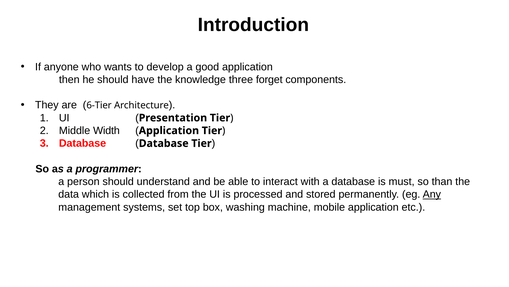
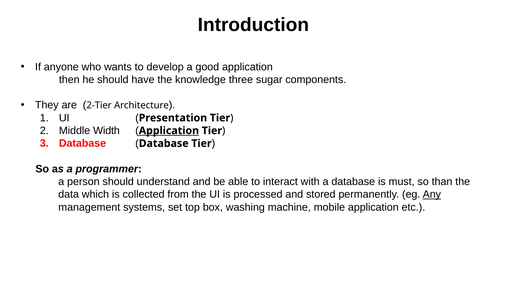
forget: forget -> sugar (269, 79)
6-Tier: 6-Tier -> 2-Tier (99, 105)
Application underline: none -> present (169, 130)
